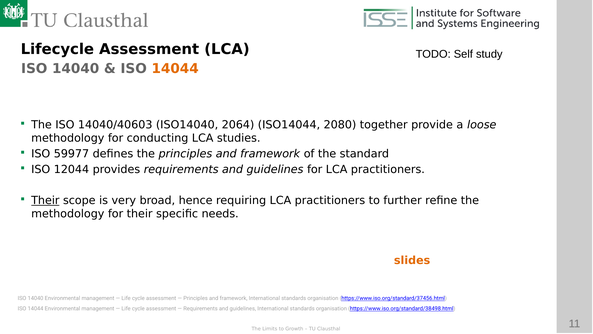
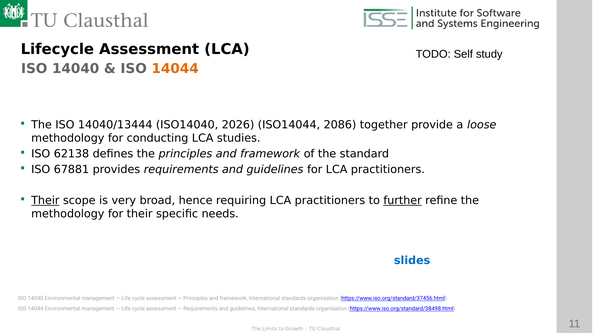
14040/40603: 14040/40603 -> 14040/13444 (115, 125)
2064: 2064 -> 2026 (238, 125)
2080: 2080 -> 2086 (340, 125)
59977: 59977 -> 62138 (71, 154)
12044: 12044 -> 67881 (71, 169)
further underline: none -> present (403, 200)
slides colour: orange -> blue (412, 260)
